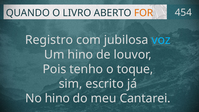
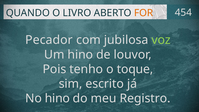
Registro: Registro -> Pecador (49, 40)
voz colour: light blue -> light green (161, 40)
Cantarei: Cantarei -> Registro (145, 98)
